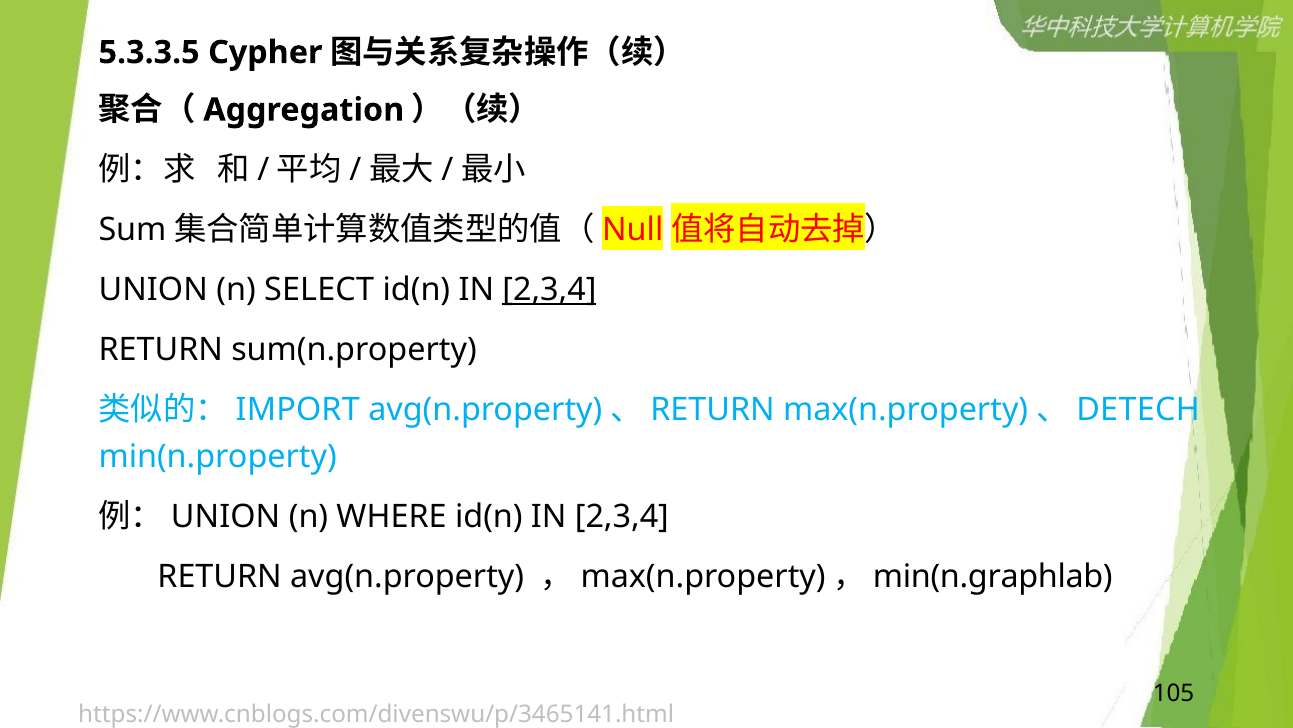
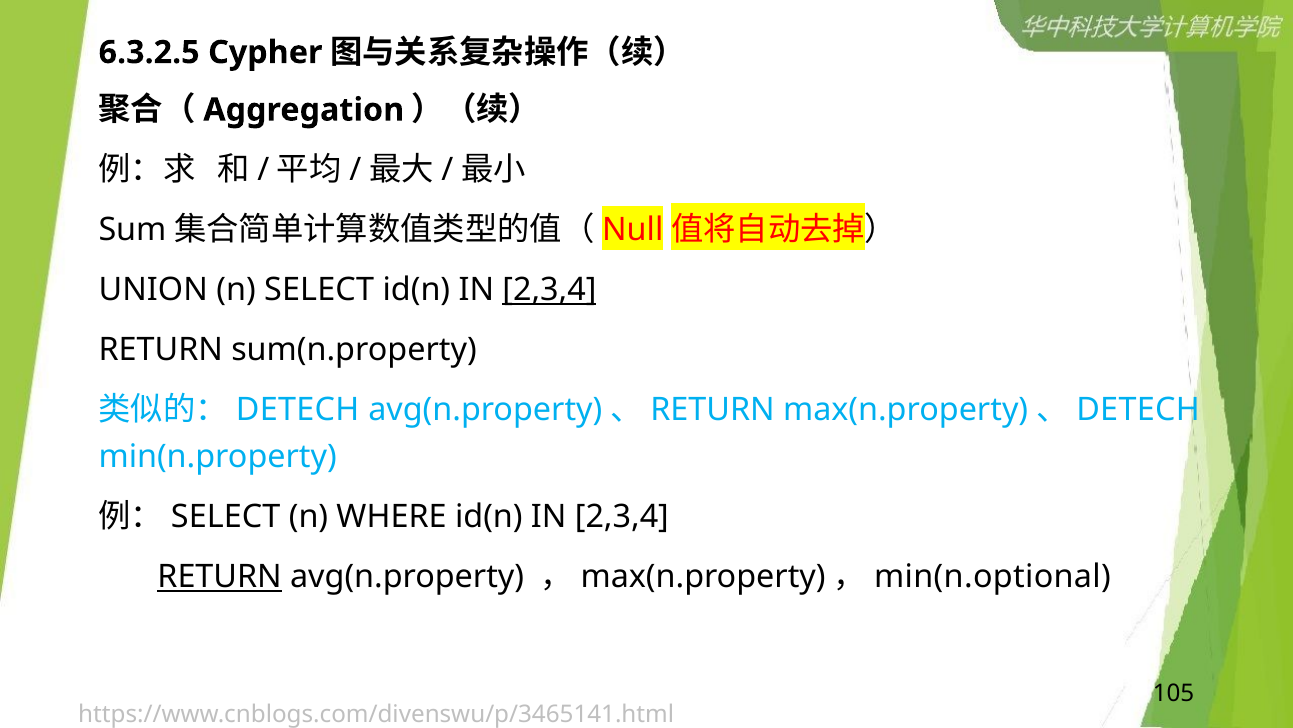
5.3.3.5: 5.3.3.5 -> 6.3.2.5 (149, 52)
IMPORT: IMPORT -> DETECH (298, 410)
UNION: UNION -> SELECT (226, 516)
RETURN underline: none -> present (220, 576)
min(n.graphlab: min(n.graphlab -> min(n.optional (993, 576)
